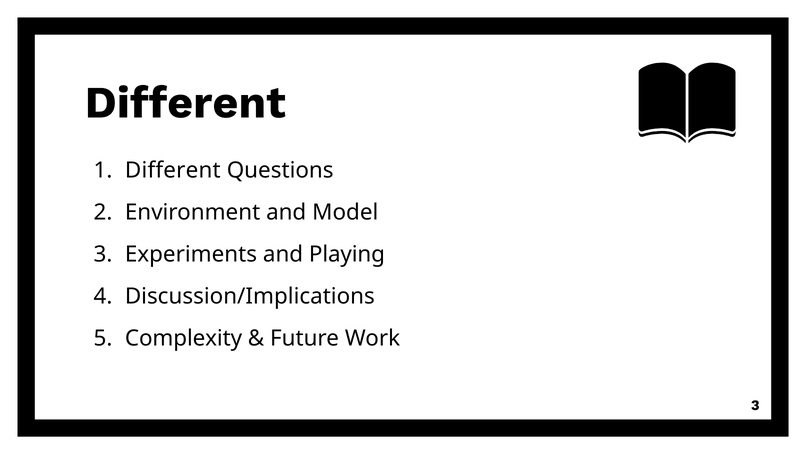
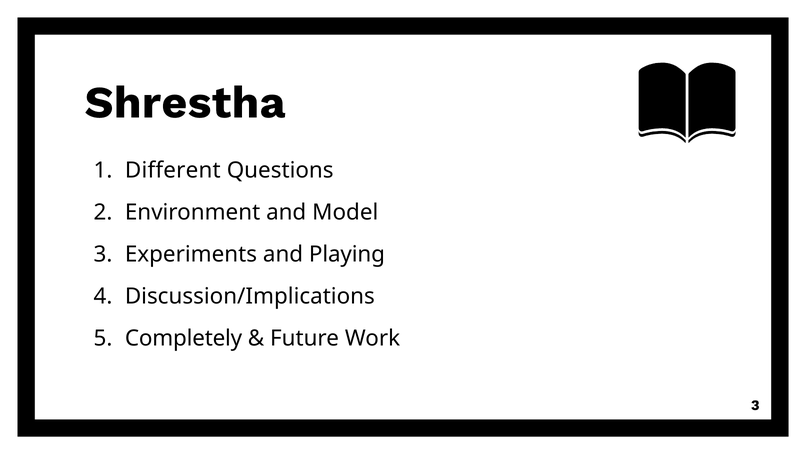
Different: Different -> Shrestha (185, 103)
Complexity: Complexity -> Completely (184, 339)
